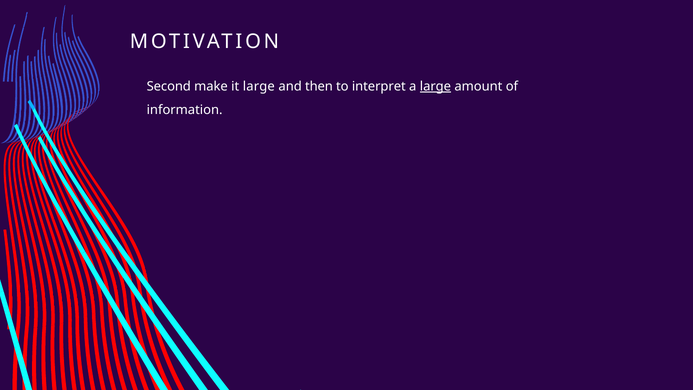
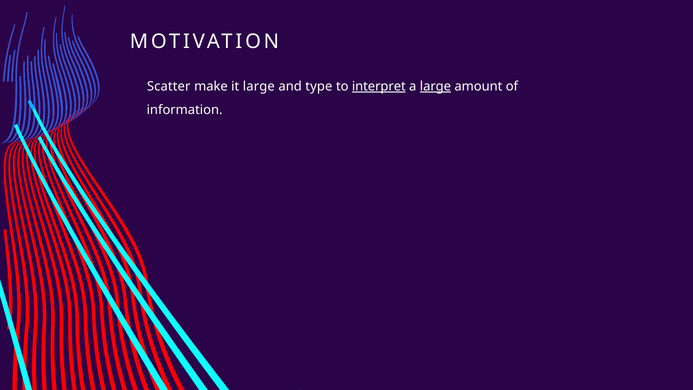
Second: Second -> Scatter (169, 86)
then: then -> type (319, 86)
interpret underline: none -> present (379, 86)
